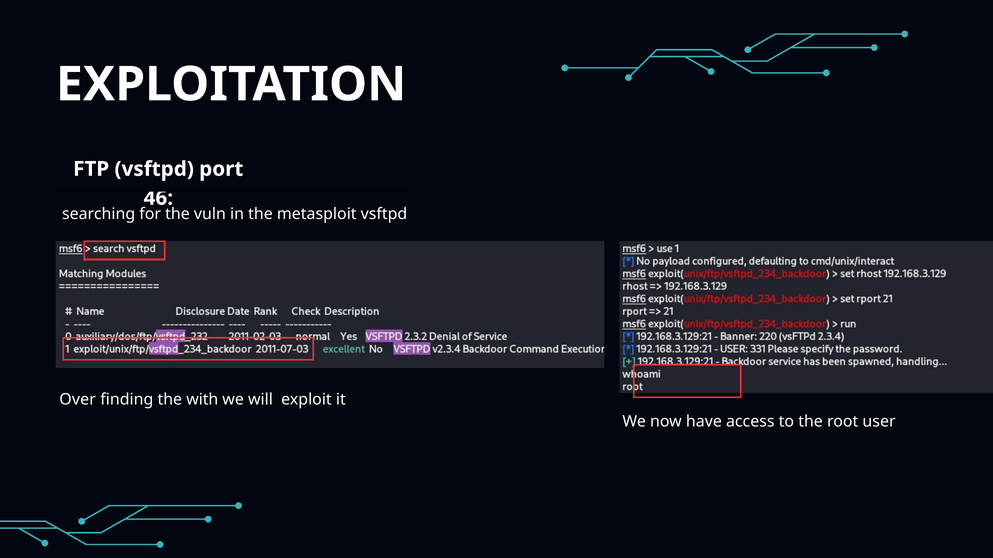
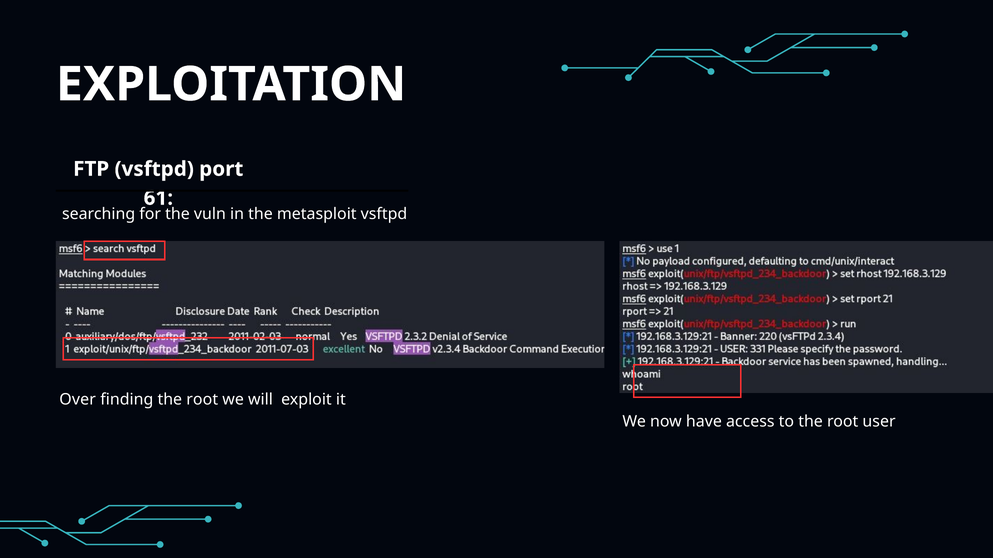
46: 46 -> 61 (158, 198)
finding the with: with -> root (202, 400)
